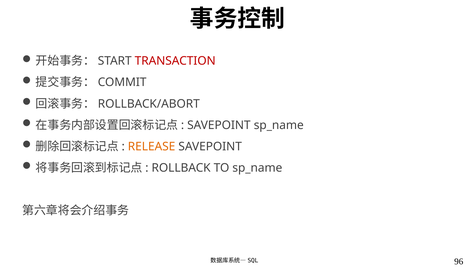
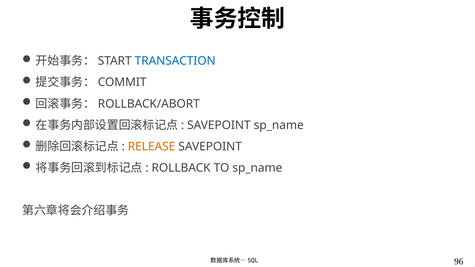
TRANSACTION colour: red -> blue (175, 61)
